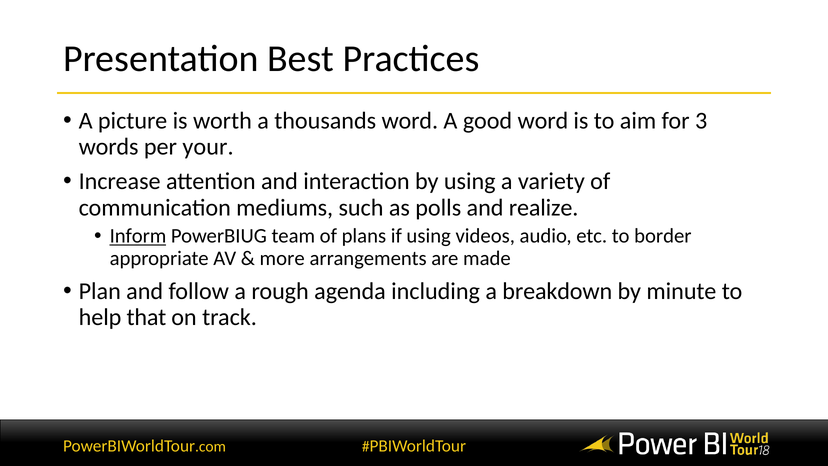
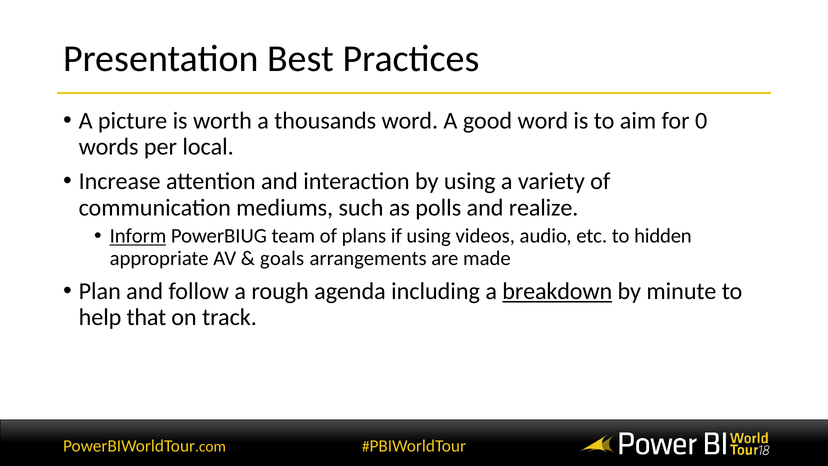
3: 3 -> 0 (701, 121)
your: your -> local (208, 147)
border: border -> hidden (663, 236)
more: more -> goals (282, 258)
breakdown underline: none -> present (557, 291)
